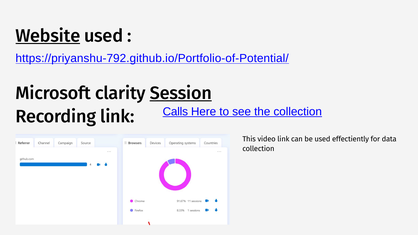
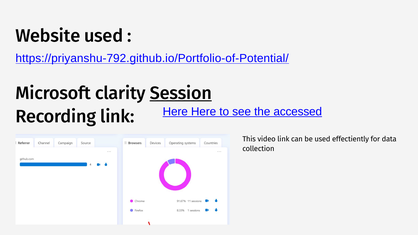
Website underline: present -> none (48, 36)
link Calls: Calls -> Here (175, 112)
the collection: collection -> accessed (298, 112)
